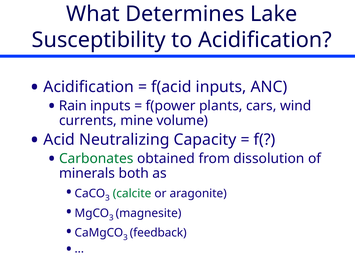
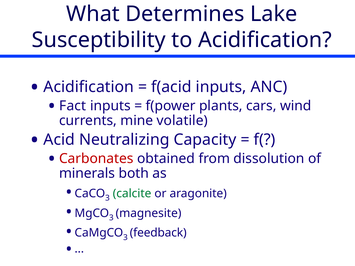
Rain: Rain -> Fact (73, 106)
volume: volume -> volatile (182, 121)
Carbonates colour: green -> red (96, 159)
